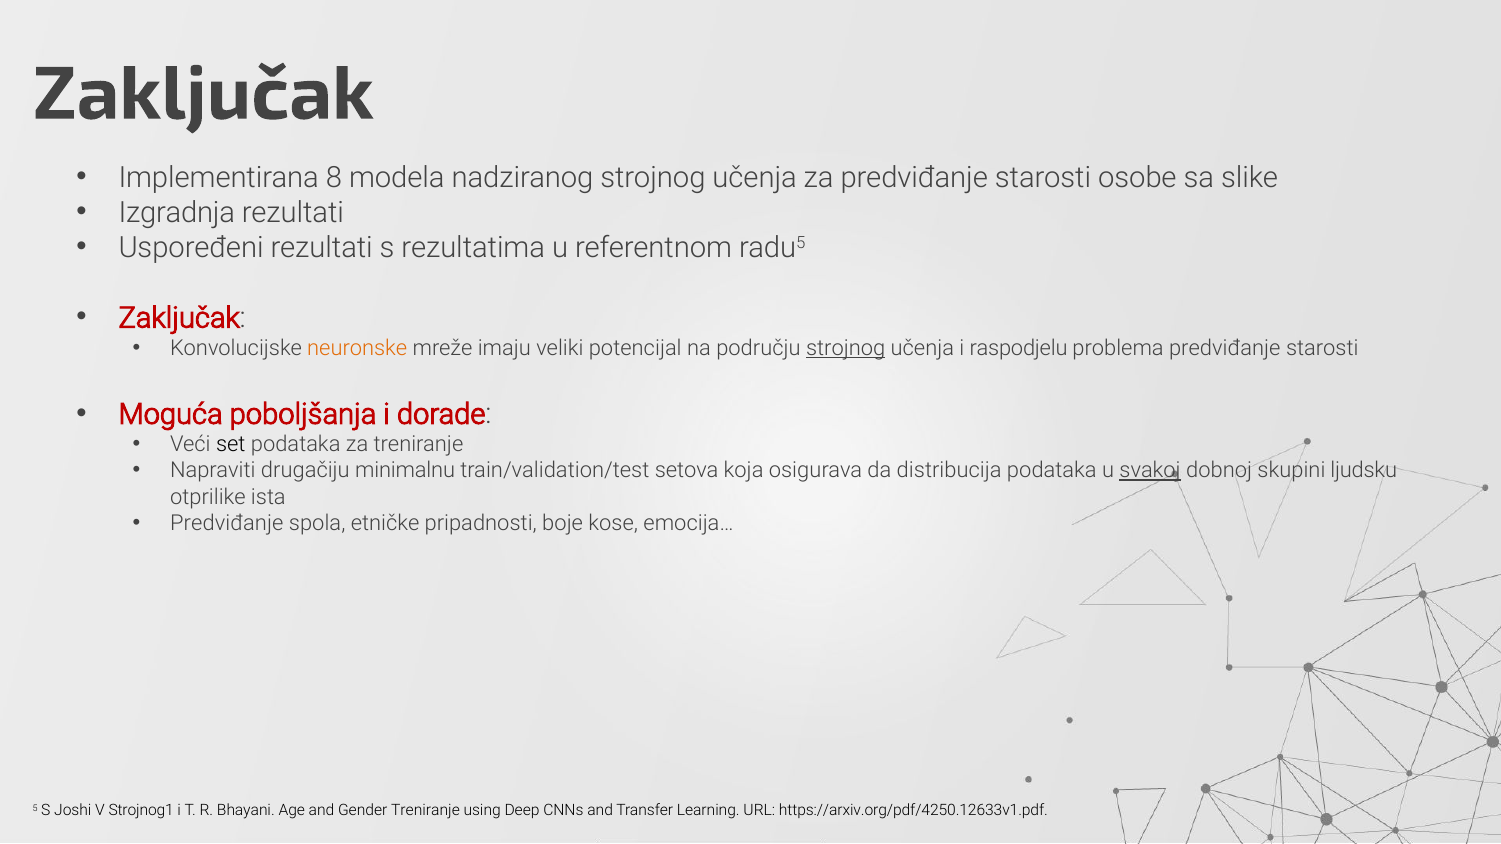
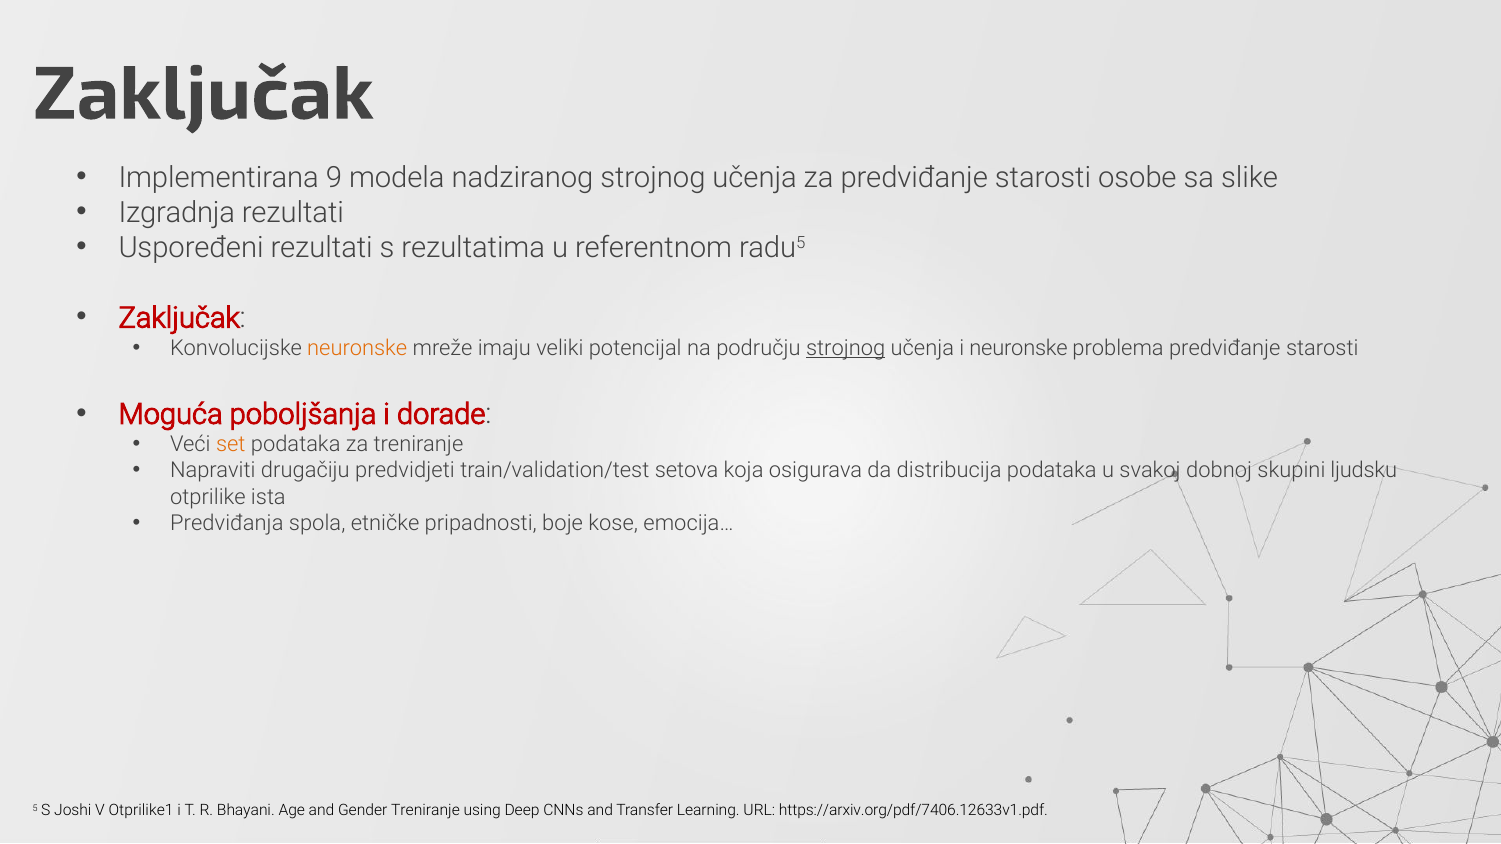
8: 8 -> 9 (334, 178)
i raspodjelu: raspodjelu -> neuronske (1019, 348)
set colour: black -> orange (231, 444)
minimalnu: minimalnu -> predvidjeti (405, 471)
svakoj underline: present -> none (1150, 471)
Predviđanje: Predviđanje -> Predviđanja (227, 523)
Strojnog1: Strojnog1 -> Otprilike1 (141, 811)
https://arxiv.org/pdf/4250.12633v1.pdf: https://arxiv.org/pdf/4250.12633v1.pdf -> https://arxiv.org/pdf/7406.12633v1.pdf (913, 811)
